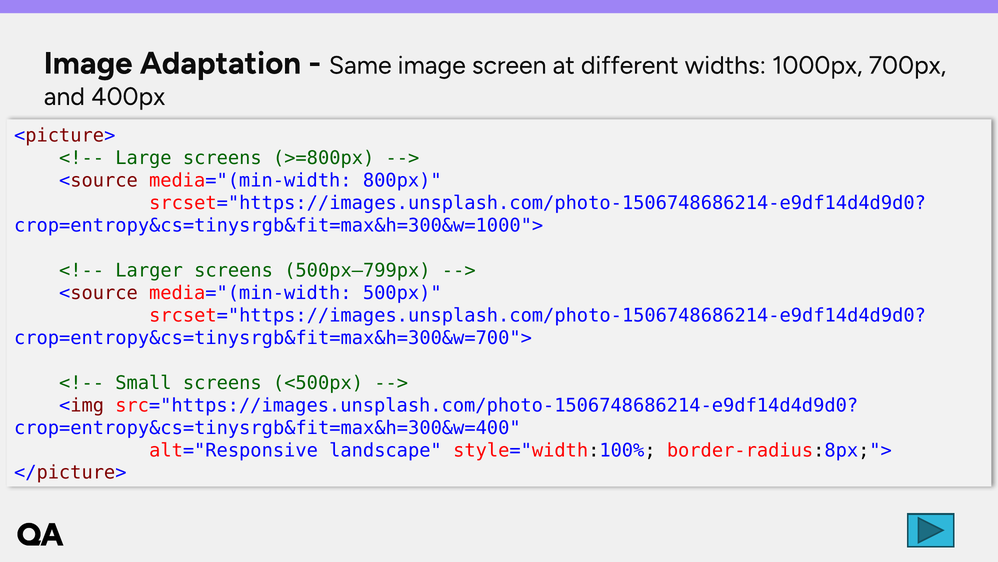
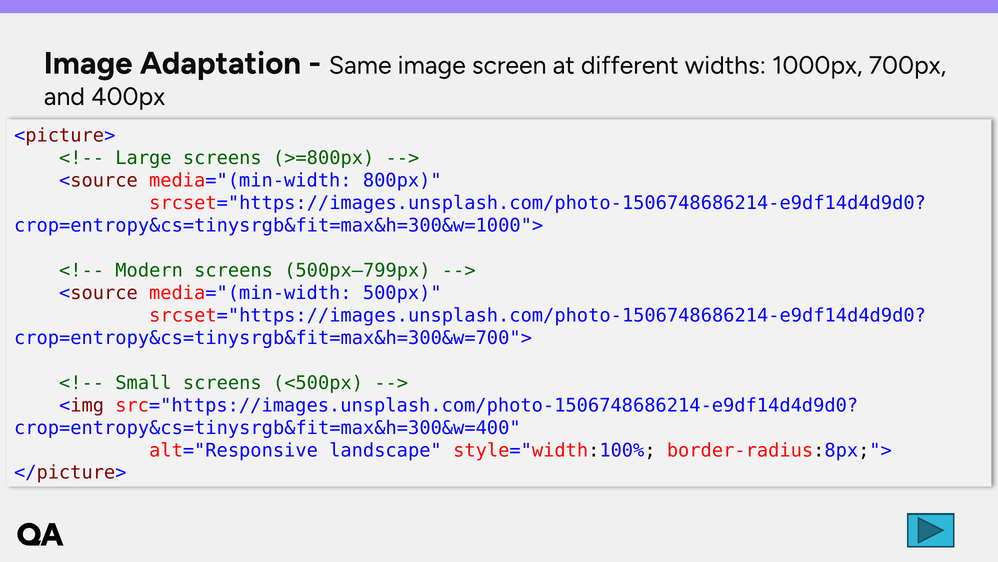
Larger: Larger -> Modern (149, 270)
